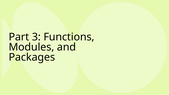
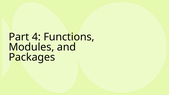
3: 3 -> 4 (36, 37)
